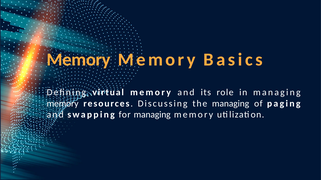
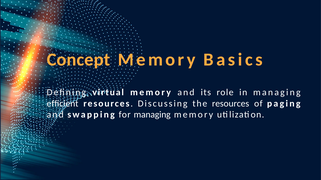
Memory: Memory -> Concept (78, 60)
memory: memory -> efﬁcient (63, 104)
the managing: managing -> resources (231, 104)
